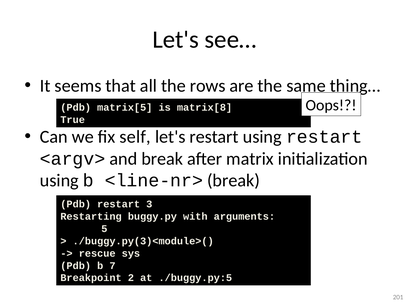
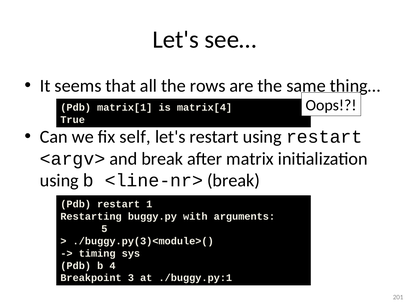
matrix[5: matrix[5 -> matrix[1 (125, 107)
matrix[8: matrix[8 -> matrix[4 (205, 107)
3: 3 -> 1 (149, 204)
rescue: rescue -> timing (97, 253)
7: 7 -> 4 (112, 265)
2: 2 -> 3 (131, 278)
./buggy.py:5: ./buggy.py:5 -> ./buggy.py:1 (195, 278)
